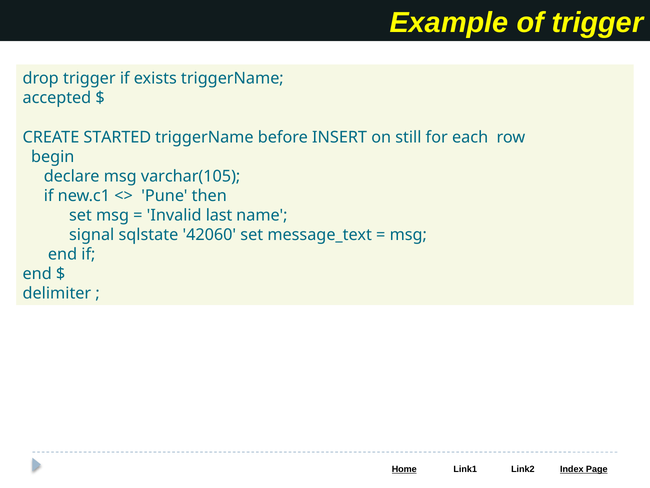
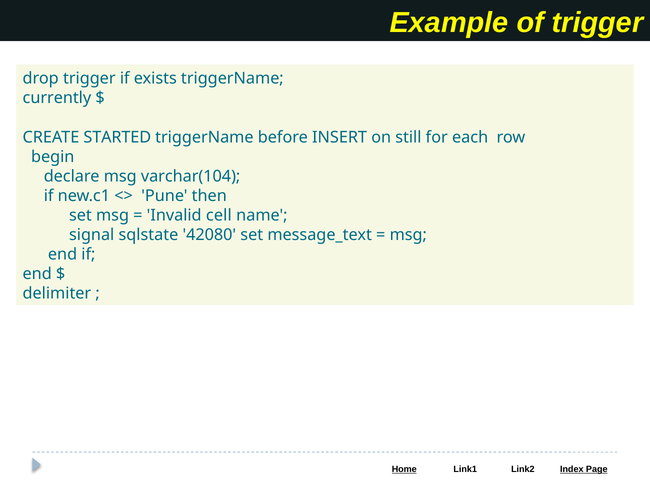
accepted: accepted -> currently (57, 98)
varchar(105: varchar(105 -> varchar(104 (191, 176)
last: last -> cell (219, 215)
42060: 42060 -> 42080 (209, 234)
